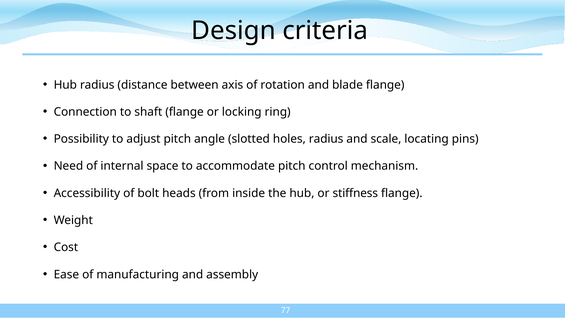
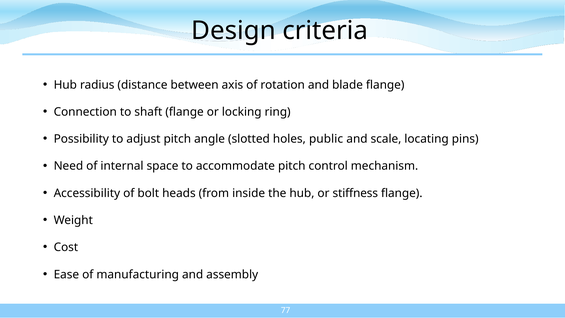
holes radius: radius -> public (326, 139)
